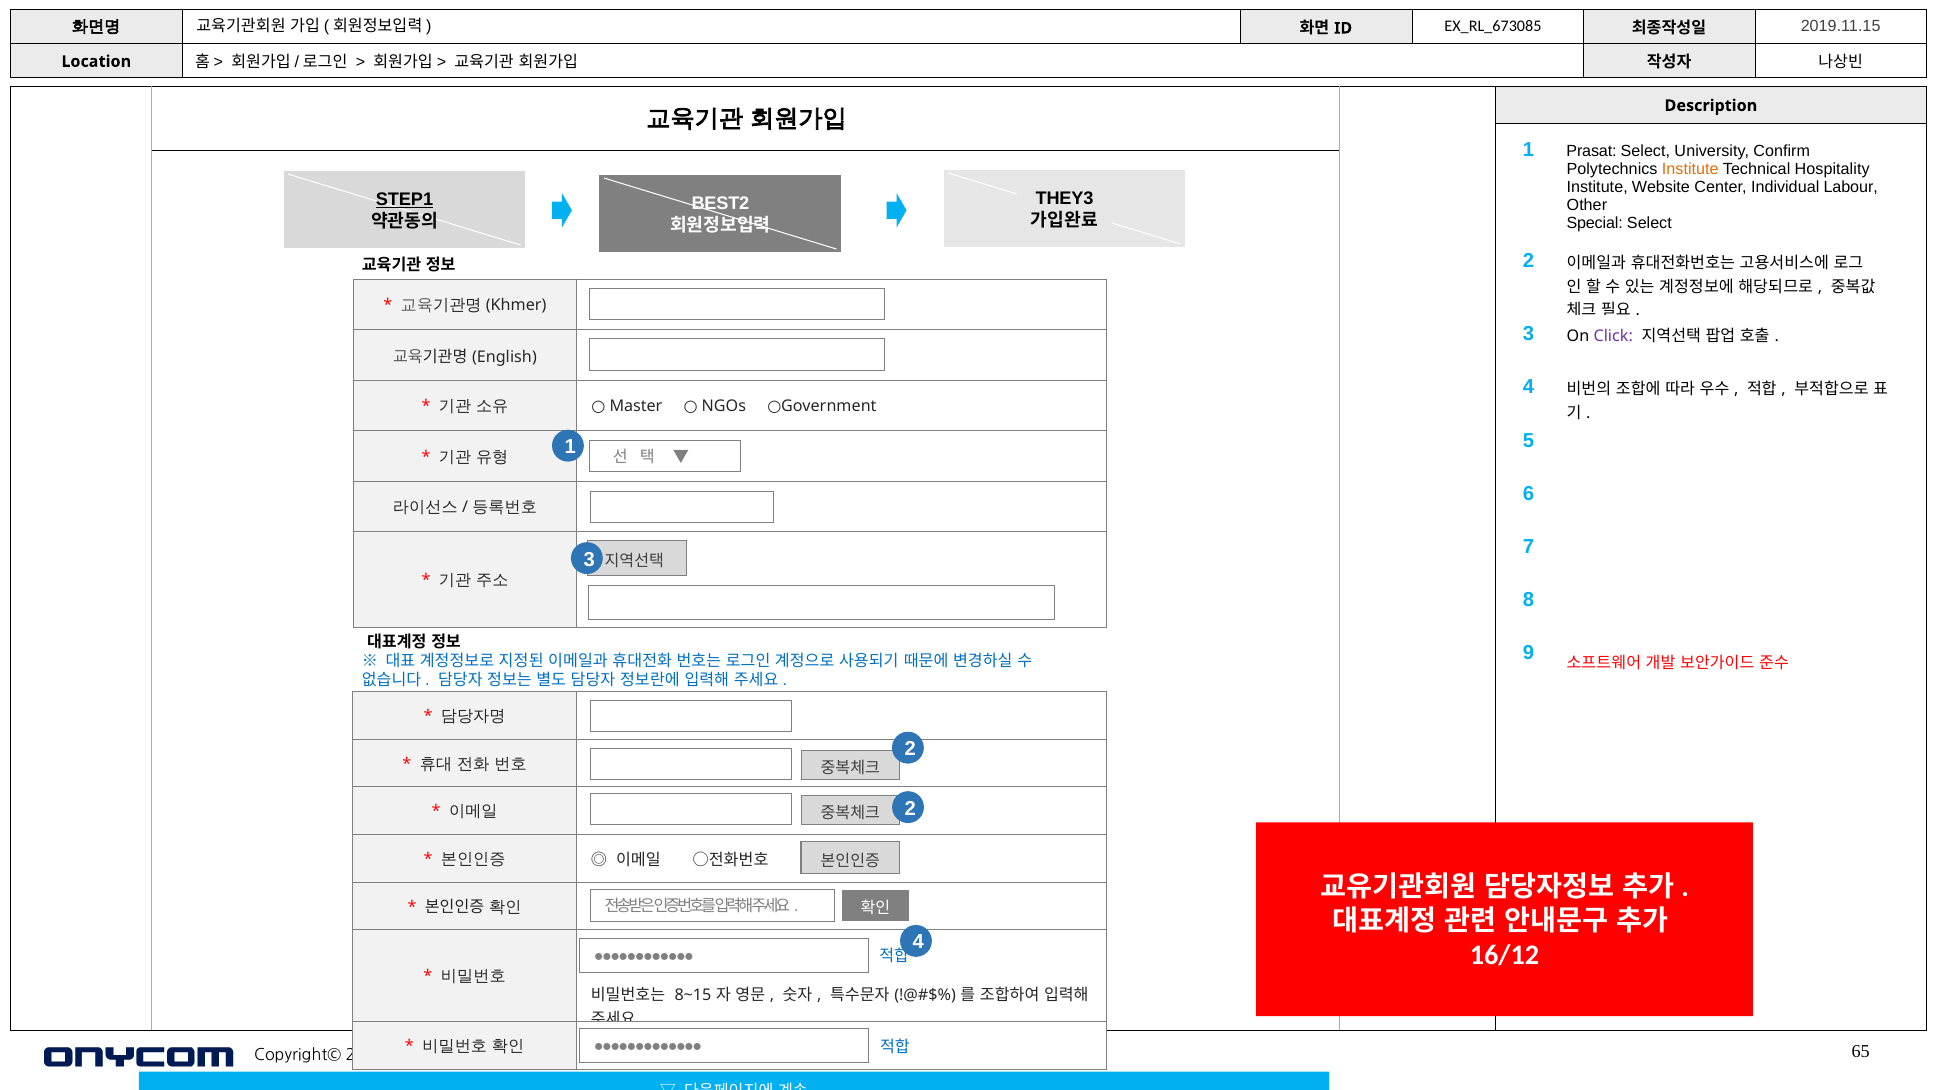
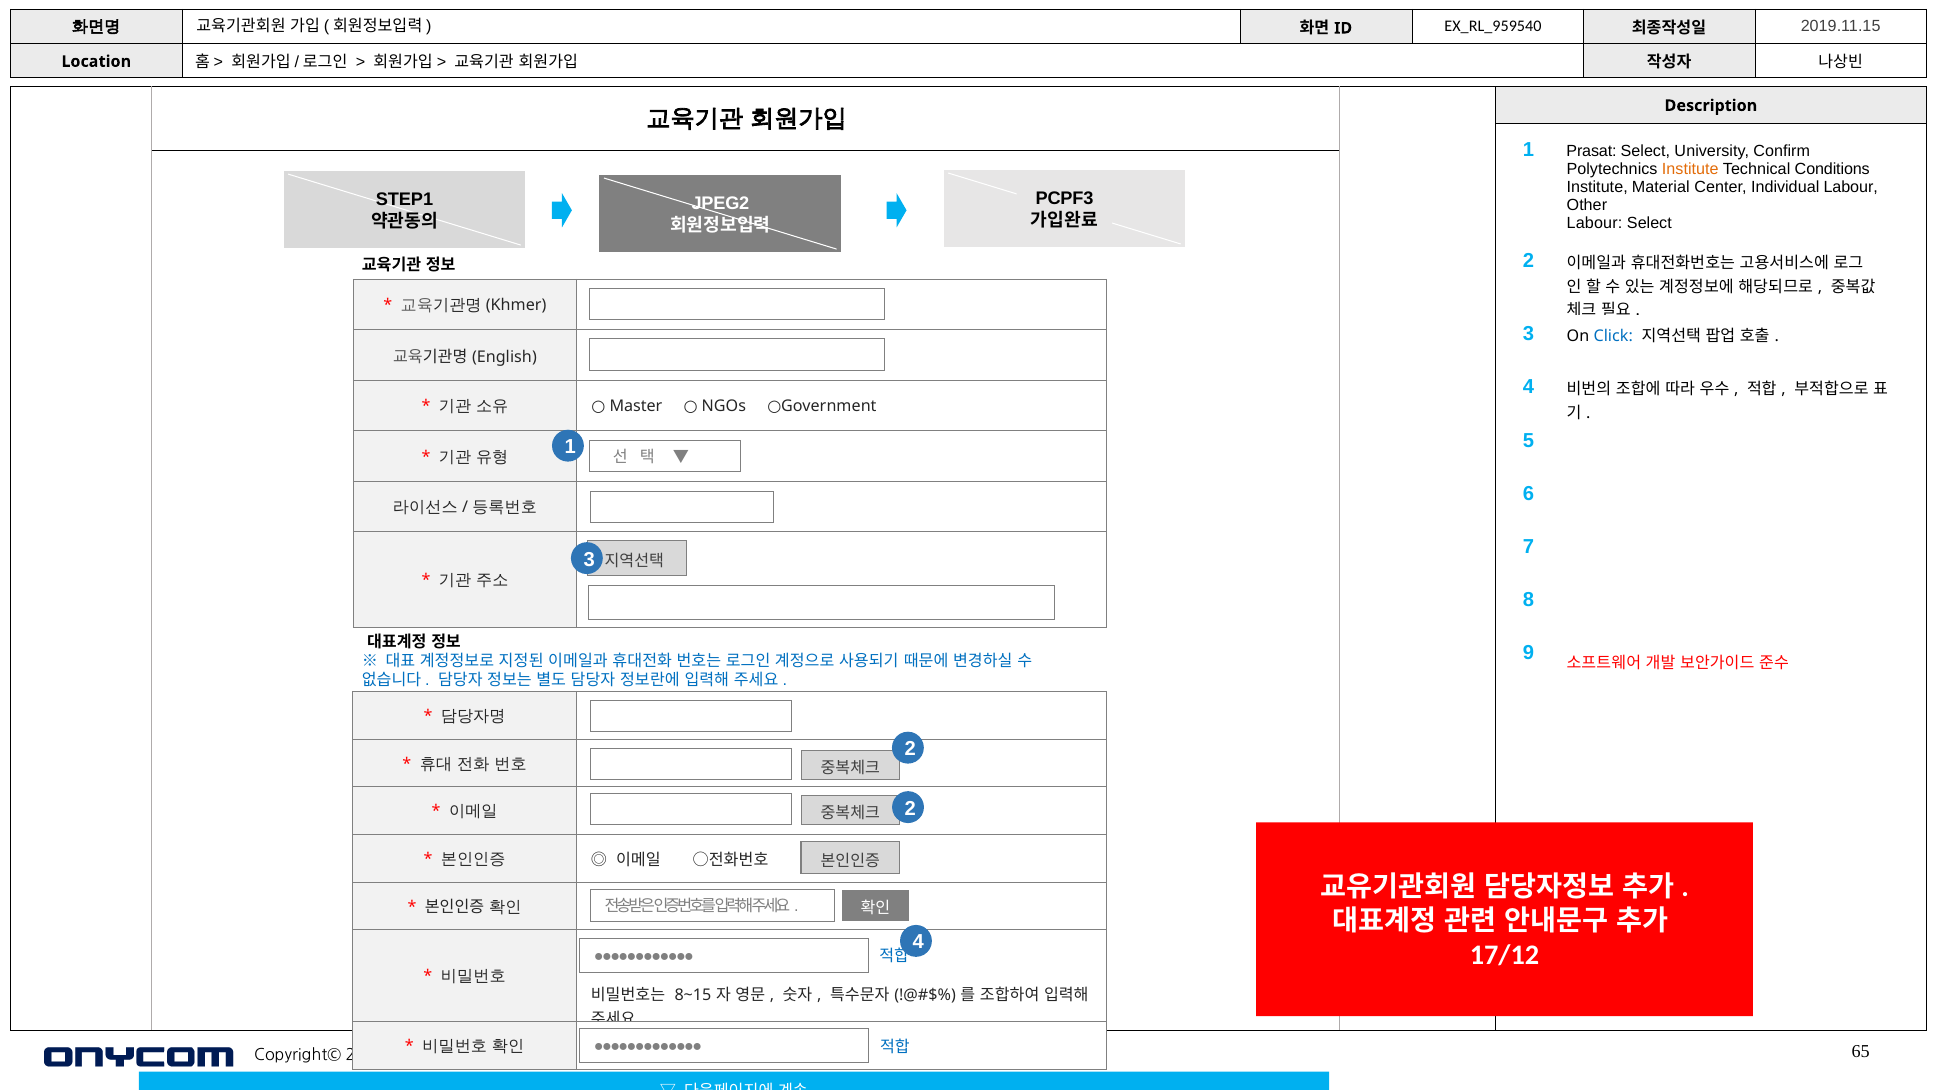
EX_RL_673085: EX_RL_673085 -> EX_RL_959540 (1493, 27)
Hospitality: Hospitality -> Conditions (1832, 169)
Website: Website -> Material (1661, 187)
THEY3: THEY3 -> PCPF3 (1065, 199)
STEP1 underline: present -> none (404, 200)
BEST2: BEST2 -> JPEG2 (720, 204)
Special: Special -> Labour (1594, 223)
Click colour: purple -> blue (1613, 336)
16/12: 16/12 -> 17/12 (1504, 955)
